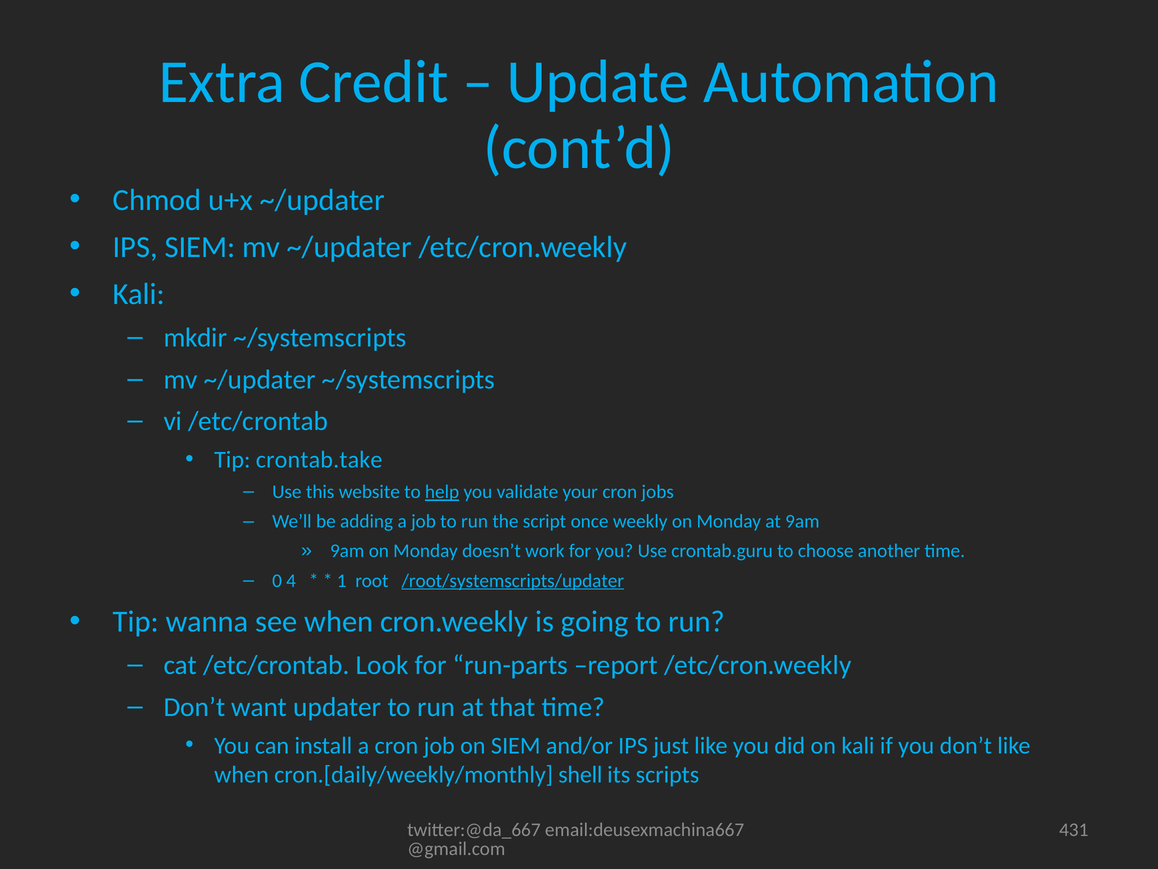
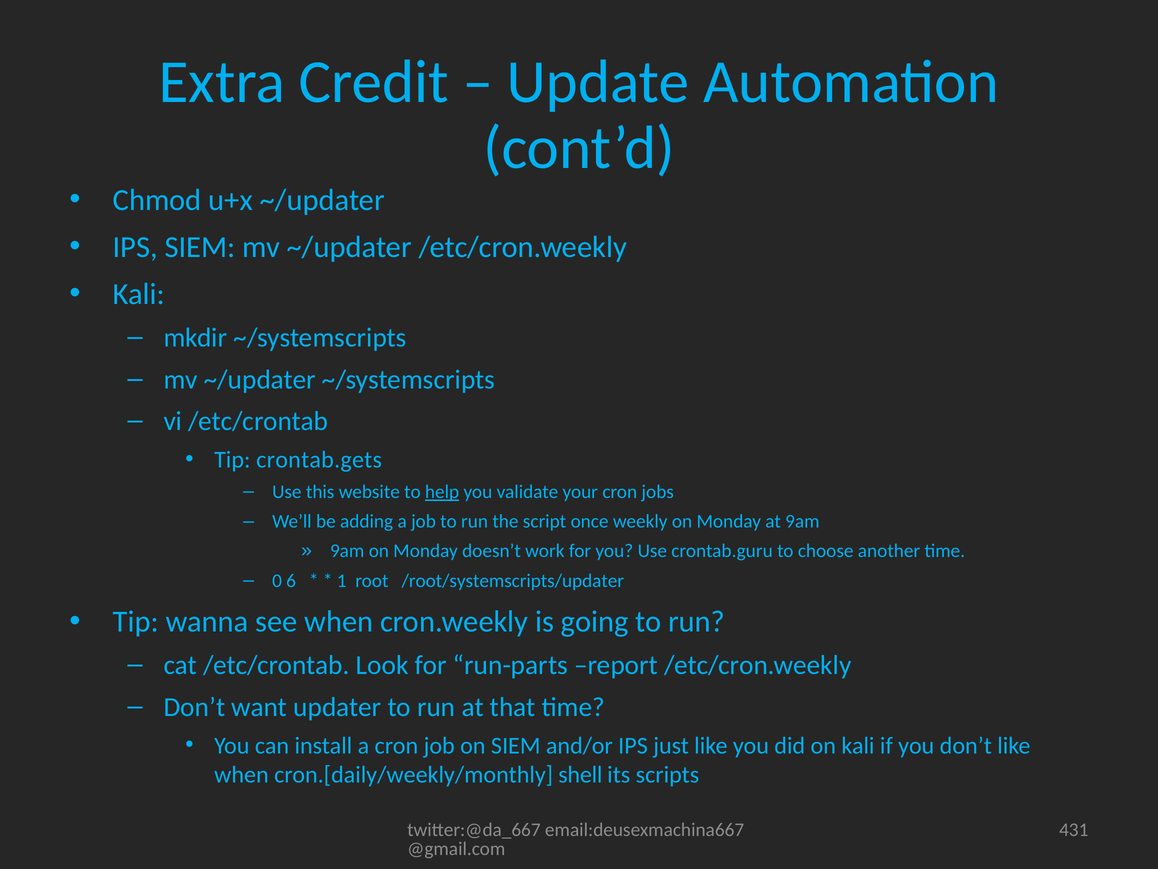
crontab.take: crontab.take -> crontab.gets (319, 459)
4: 4 -> 6 (291, 580)
/root/systemscripts/updater underline: present -> none (513, 580)
